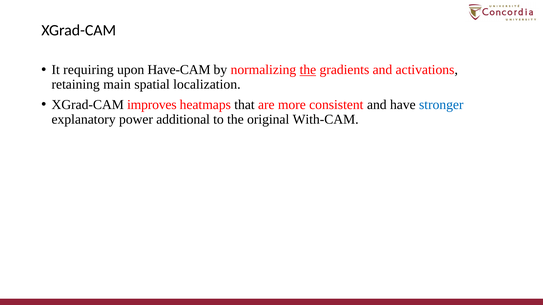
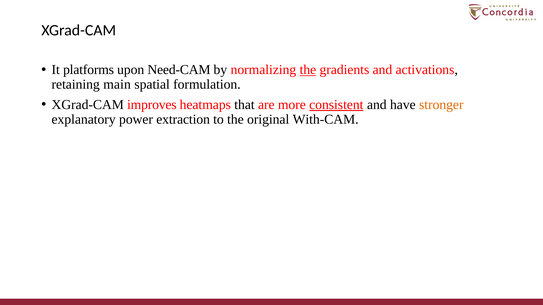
requiring: requiring -> platforms (89, 70)
Have-CAM: Have-CAM -> Need-CAM (179, 70)
localization: localization -> formulation (207, 85)
consistent underline: none -> present (336, 105)
stronger colour: blue -> orange (441, 105)
additional: additional -> extraction (183, 120)
